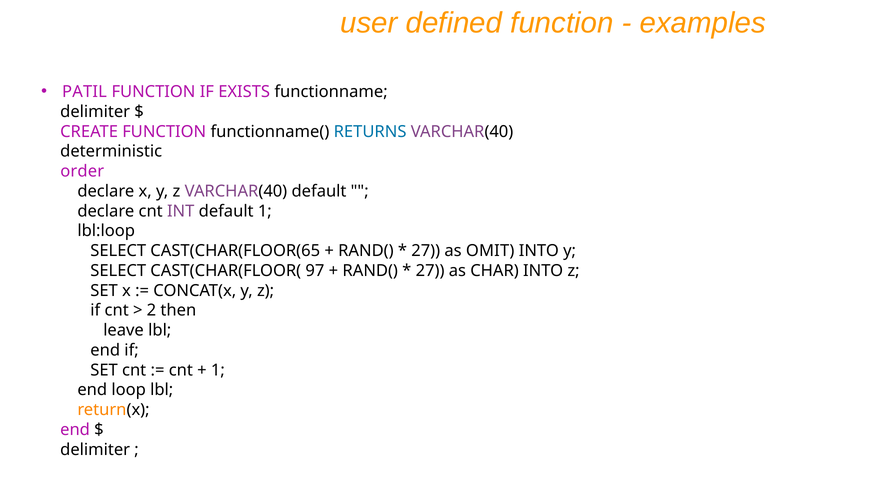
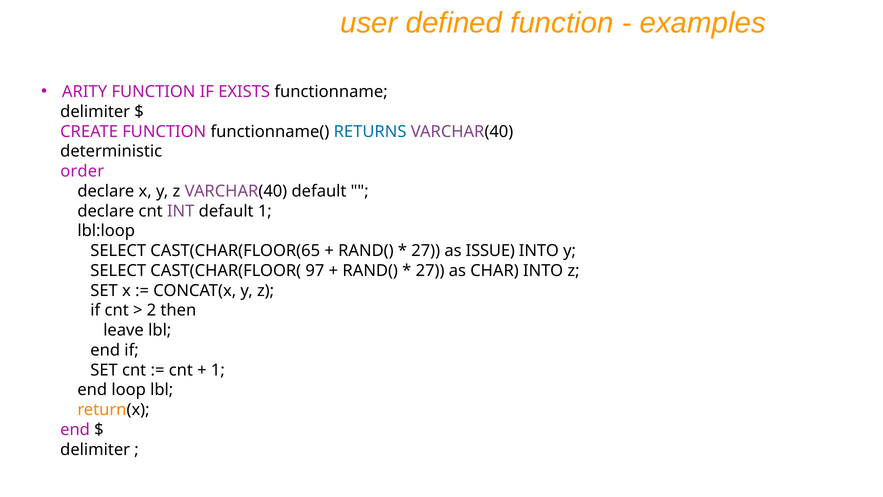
PATIL: PATIL -> ARITY (85, 92)
OMIT: OMIT -> ISSUE (490, 251)
